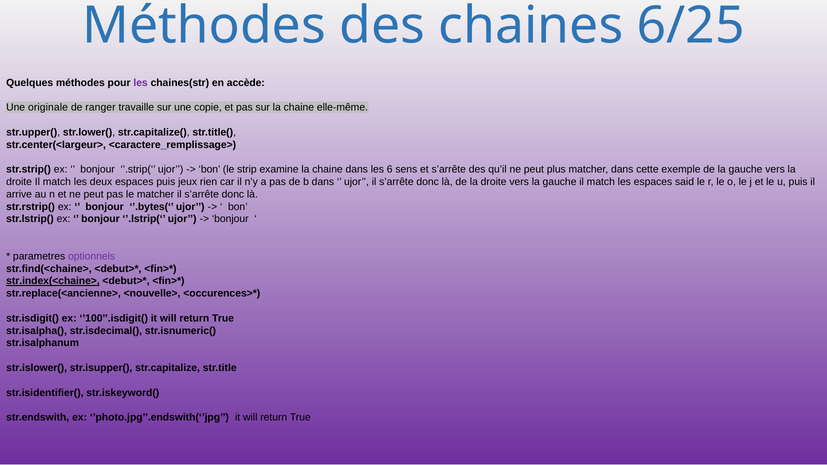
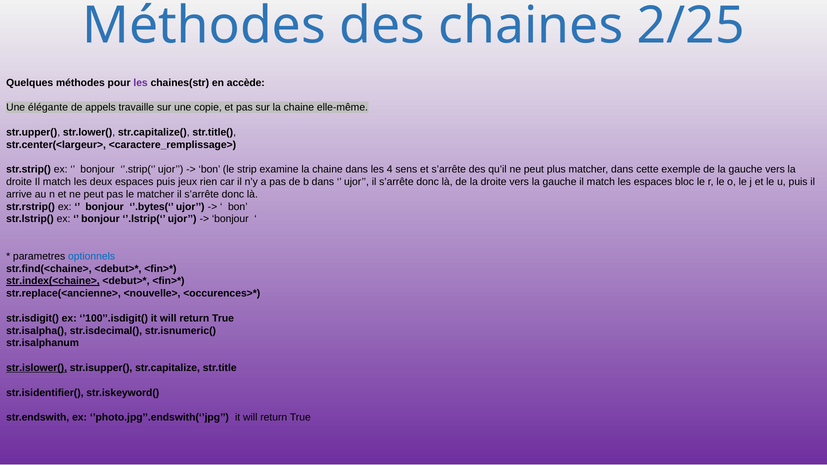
6/25: 6/25 -> 2/25 (691, 26)
originale: originale -> élégante (48, 108)
ranger: ranger -> appels (101, 108)
6: 6 -> 4 (390, 170)
said: said -> bloc (685, 182)
optionnels colour: purple -> blue (92, 256)
str.islower( underline: none -> present (37, 368)
